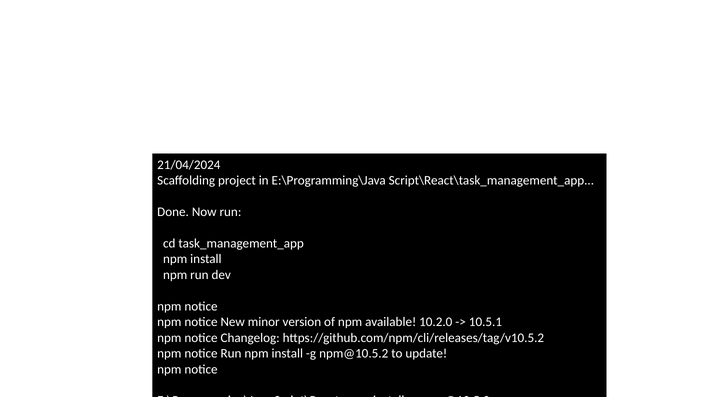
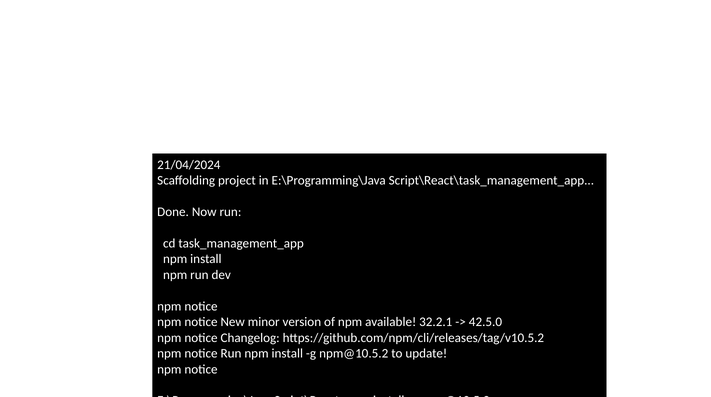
10.2.0: 10.2.0 -> 32.2.1 (436, 322)
10.5.1: 10.5.1 -> 42.5.0 (485, 322)
